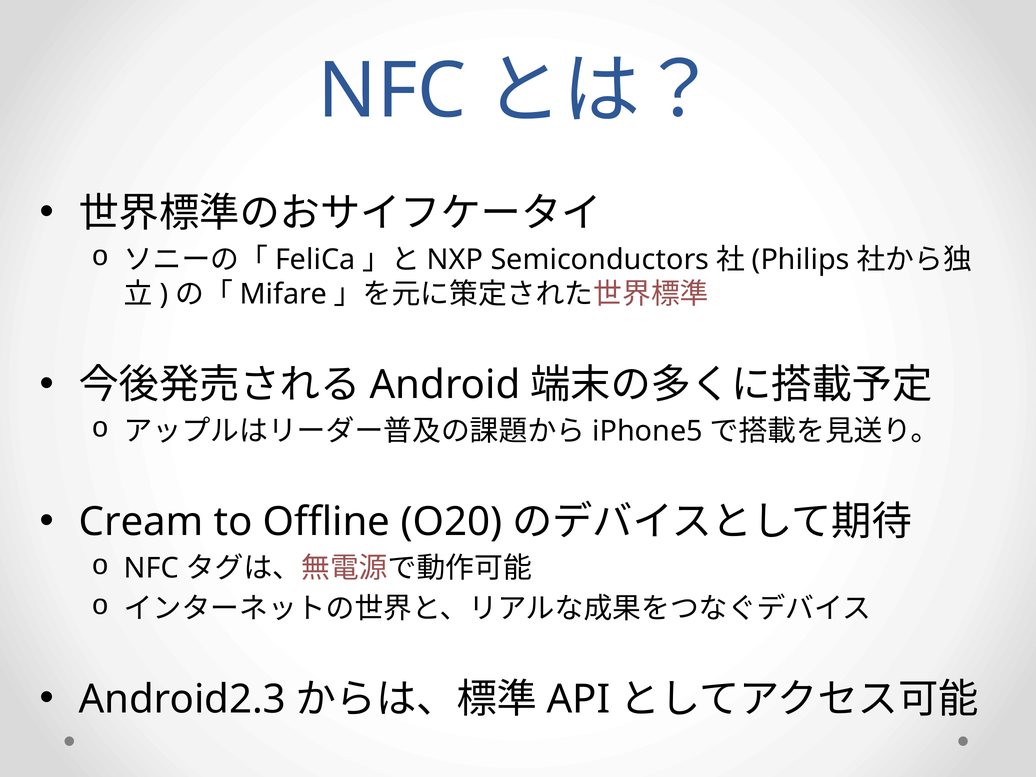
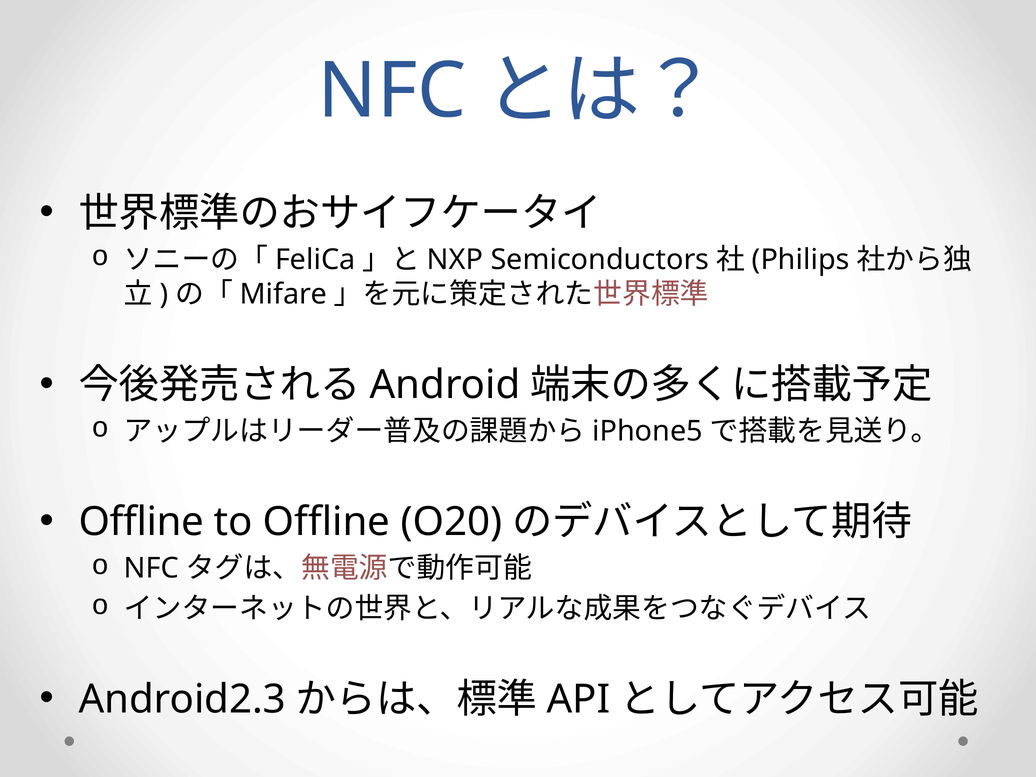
Cream: Cream -> Offline (141, 522)
